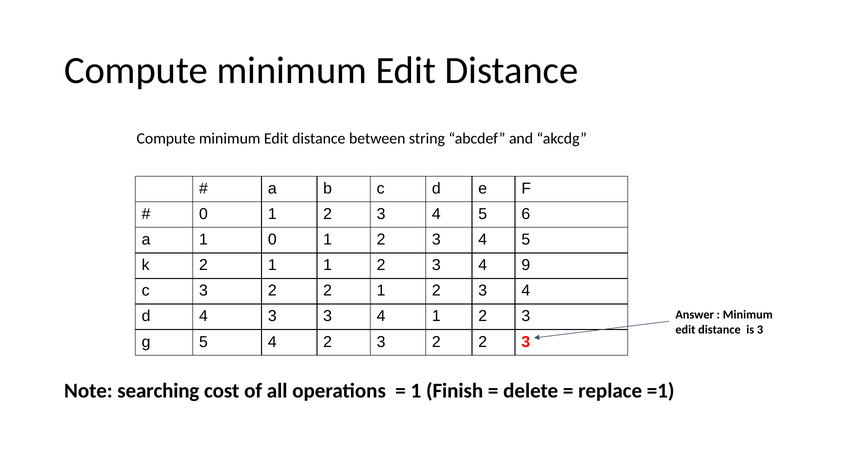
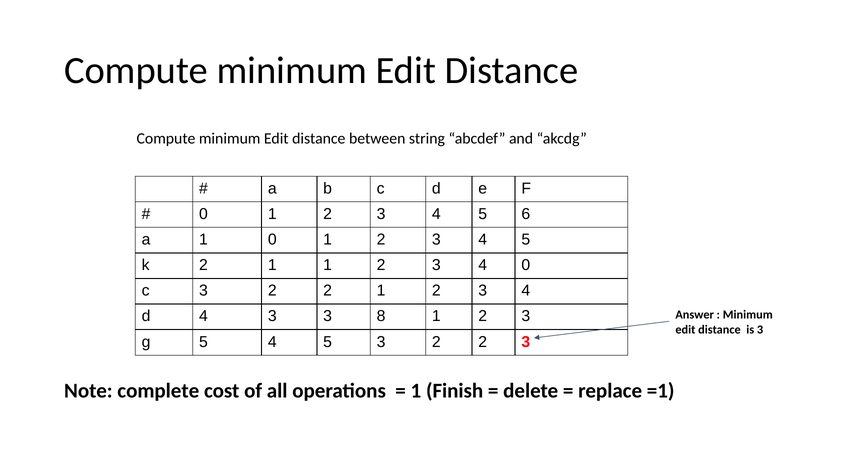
4 9: 9 -> 0 (526, 265)
3 3 4: 4 -> 8 (381, 316)
5 4 2: 2 -> 5 (328, 342)
searching: searching -> complete (158, 391)
